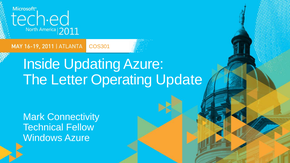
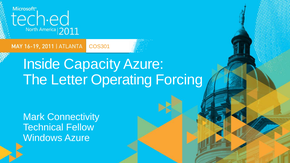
Updating: Updating -> Capacity (92, 64)
Update: Update -> Forcing (179, 80)
